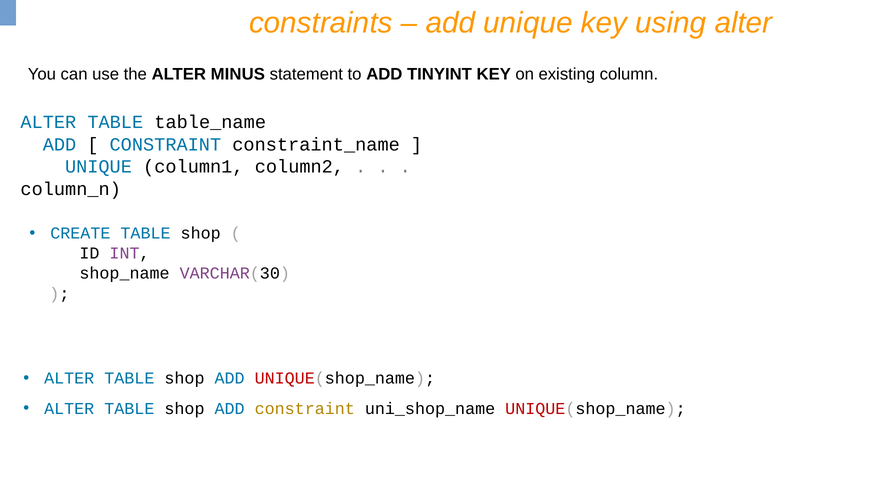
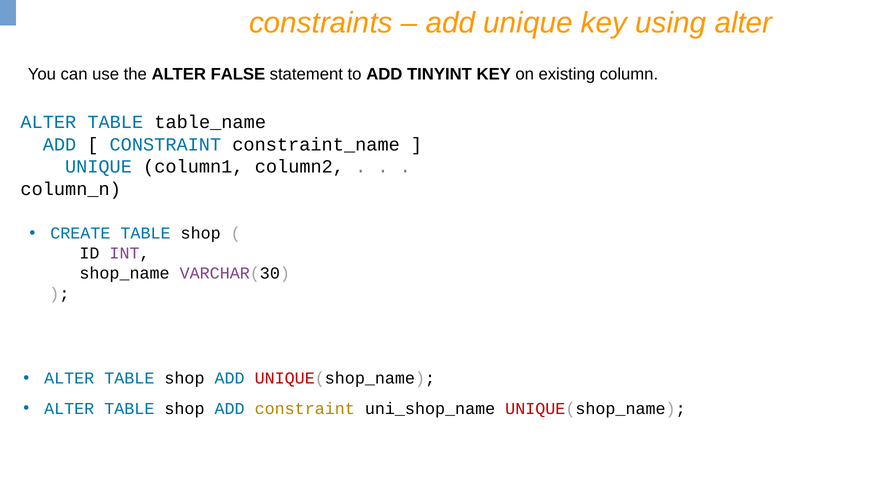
MINUS: MINUS -> FALSE (238, 74)
